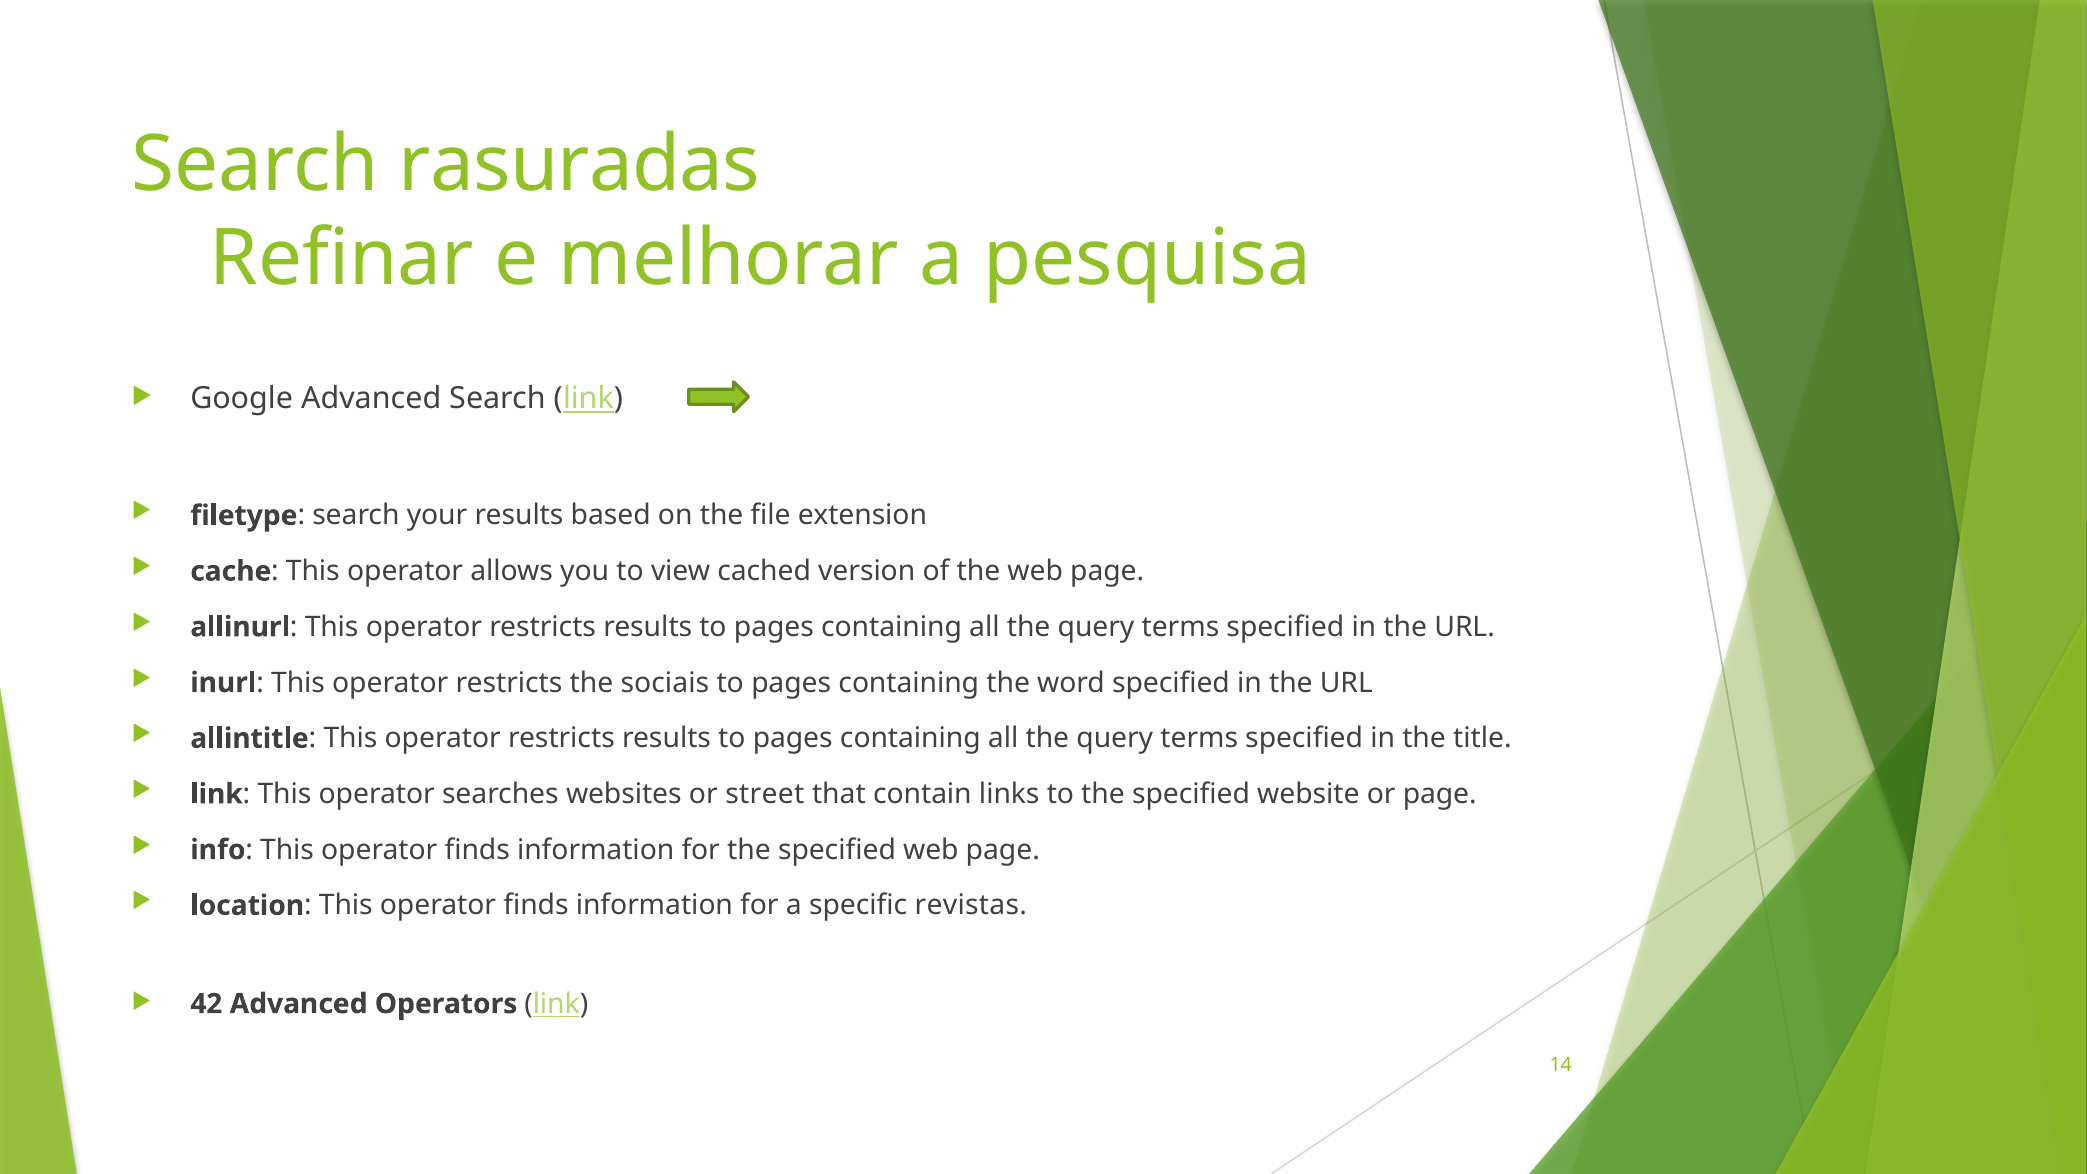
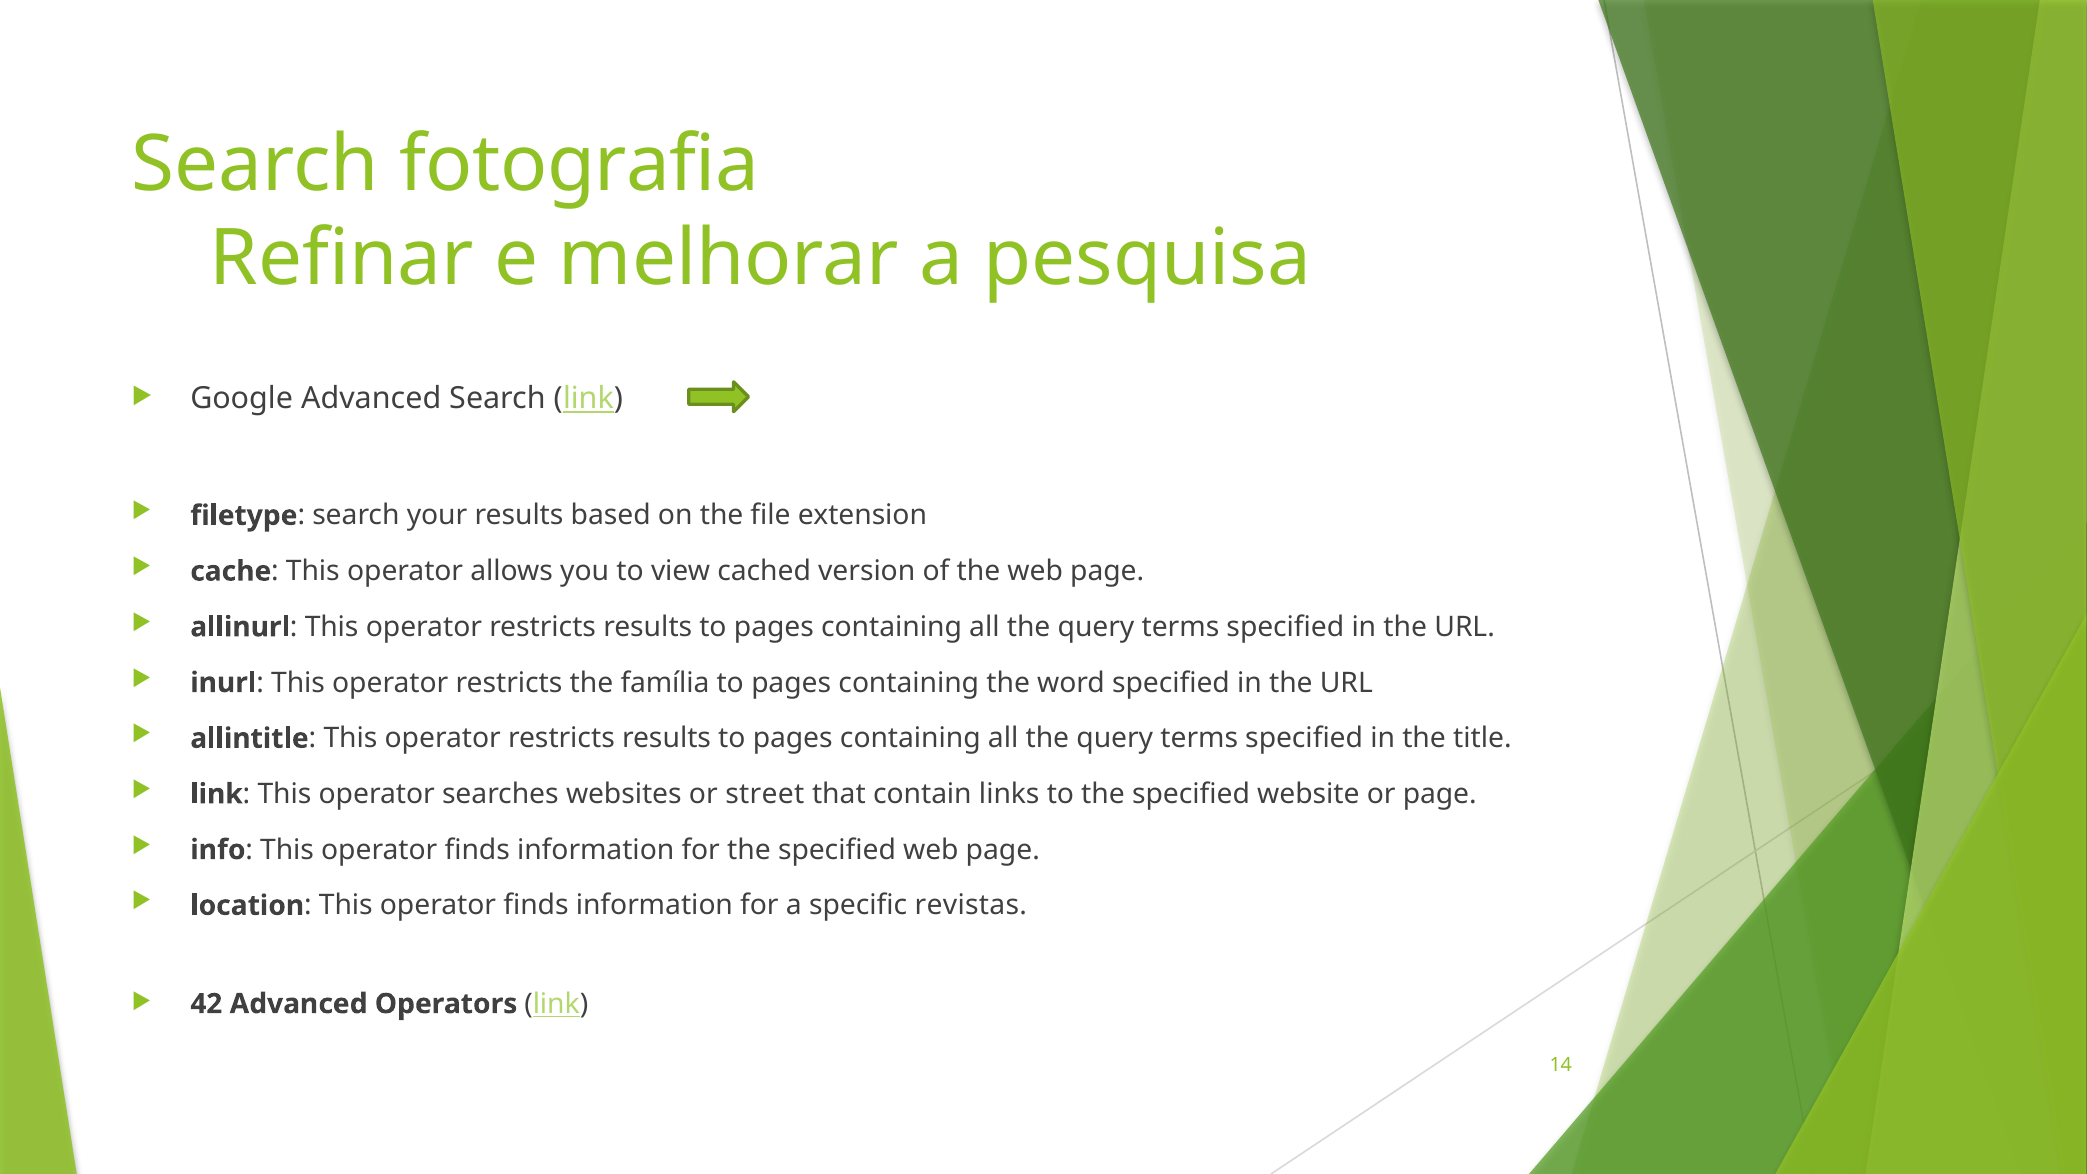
rasuradas: rasuradas -> fotografia (579, 165)
sociais: sociais -> família (665, 683)
